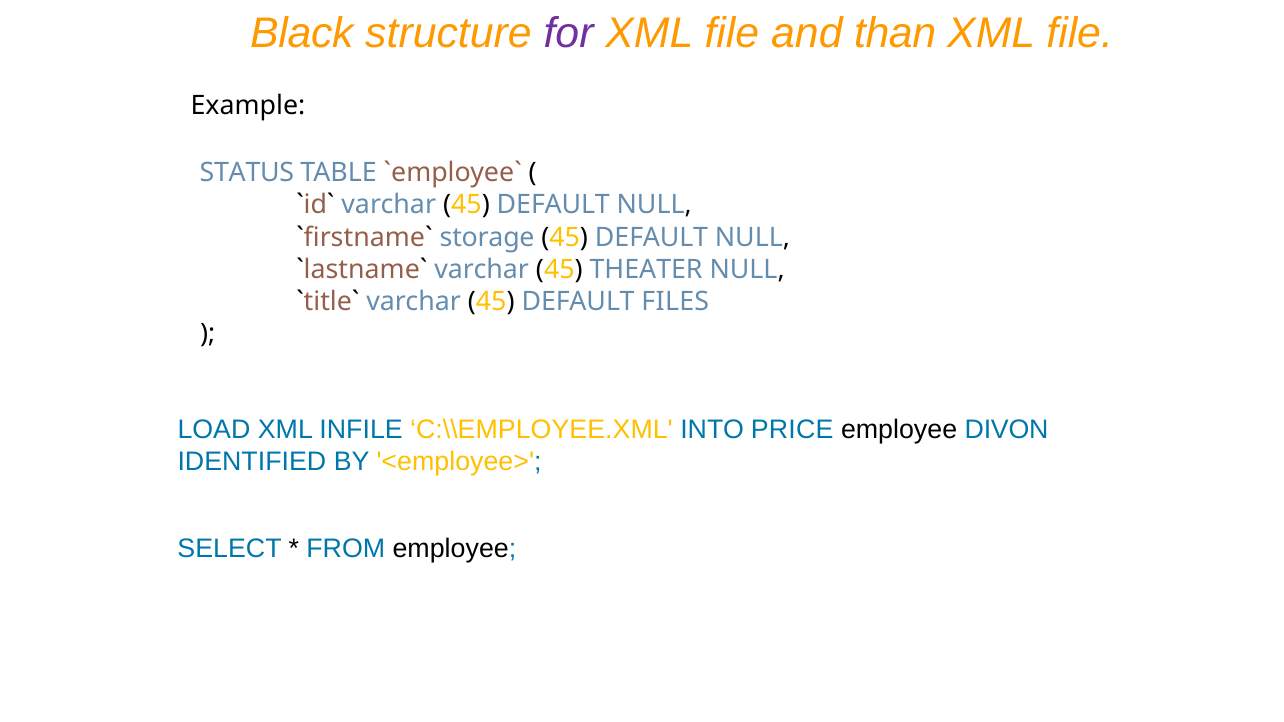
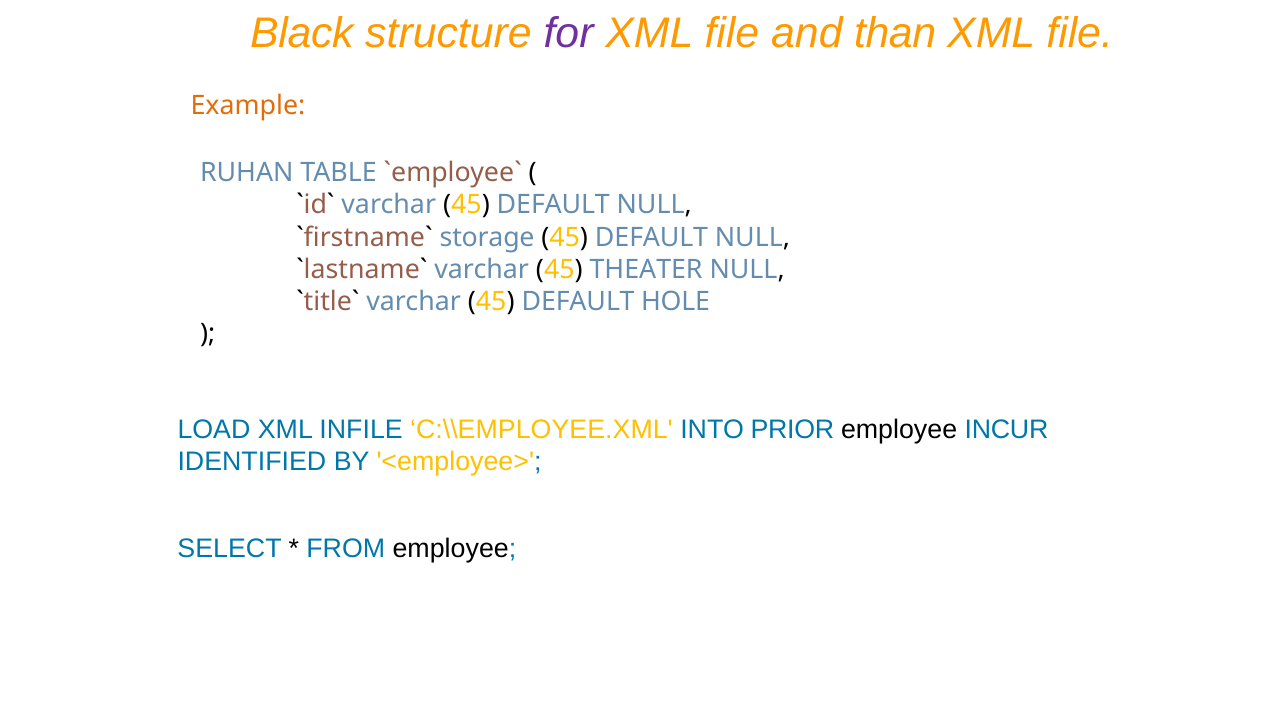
Example colour: black -> orange (248, 105)
STATUS: STATUS -> RUHAN (247, 173)
FILES: FILES -> HOLE (676, 302)
PRICE: PRICE -> PRIOR (792, 430)
DIVON: DIVON -> INCUR (1007, 430)
